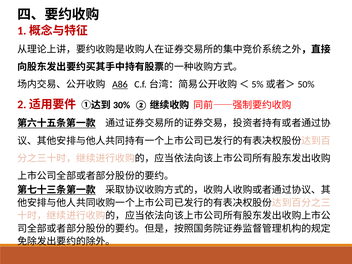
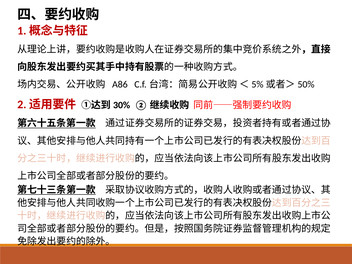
A86 underline: present -> none (120, 84)
